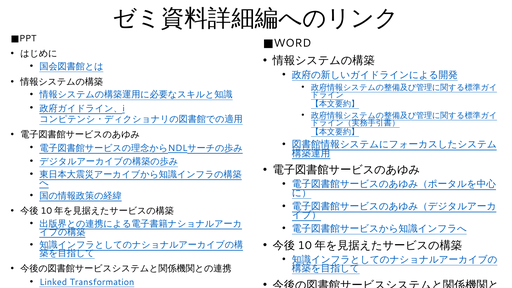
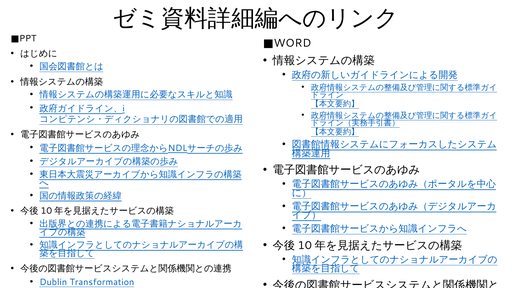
Linked: Linked -> Dublin (53, 282)
